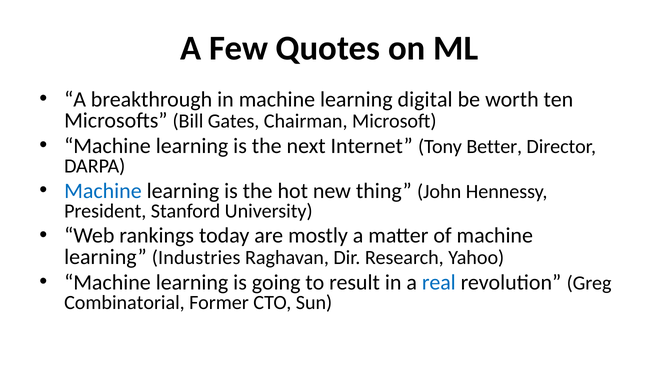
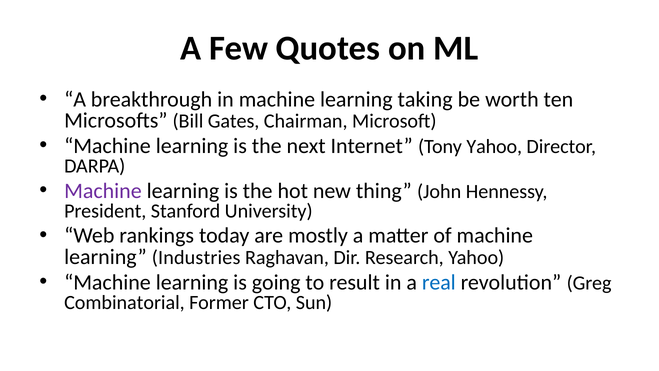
digital: digital -> taking (425, 99)
Tony Better: Better -> Yahoo (494, 147)
Machine colour: blue -> purple (103, 191)
